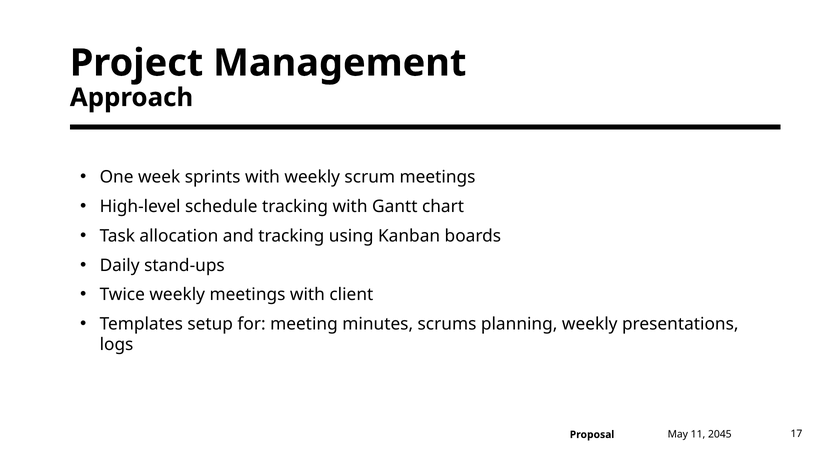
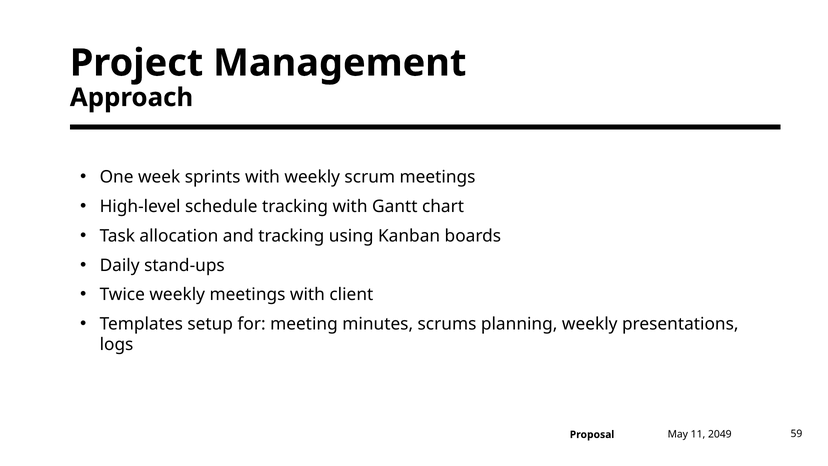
2045: 2045 -> 2049 (720, 434)
17: 17 -> 59 (796, 433)
